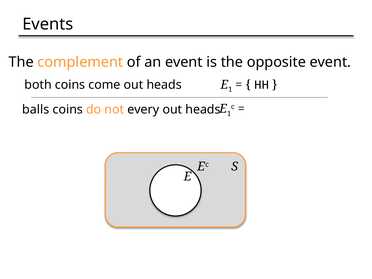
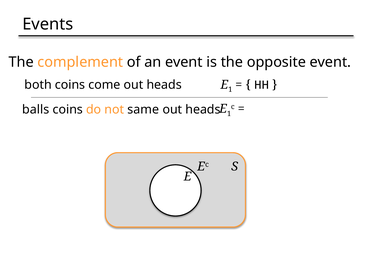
every: every -> same (143, 110)
